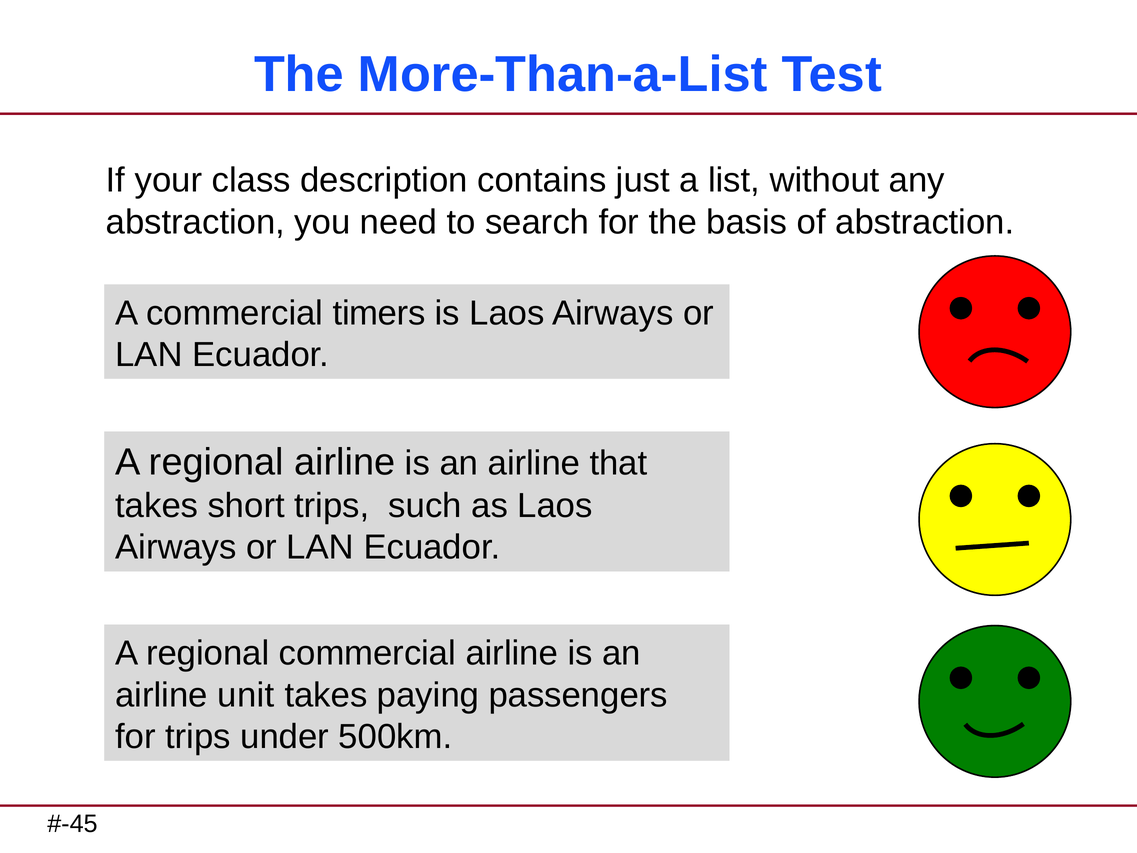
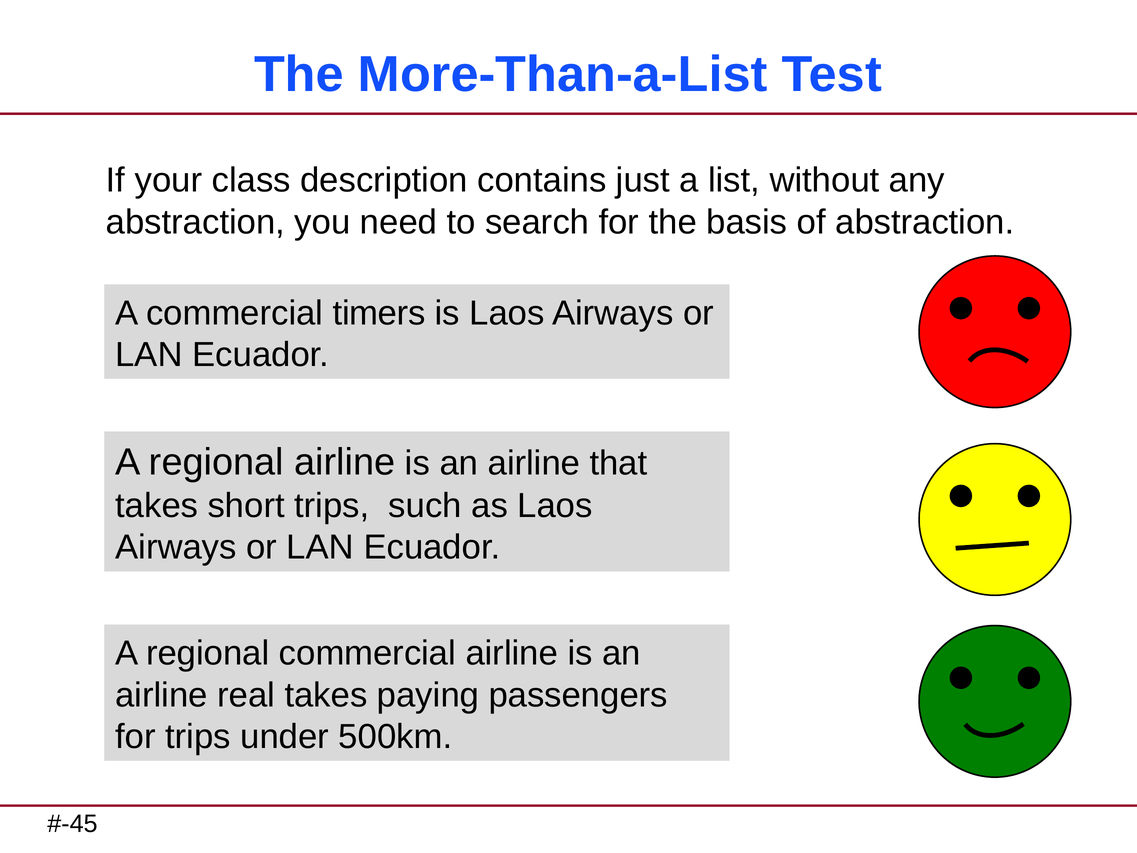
unit: unit -> real (246, 695)
